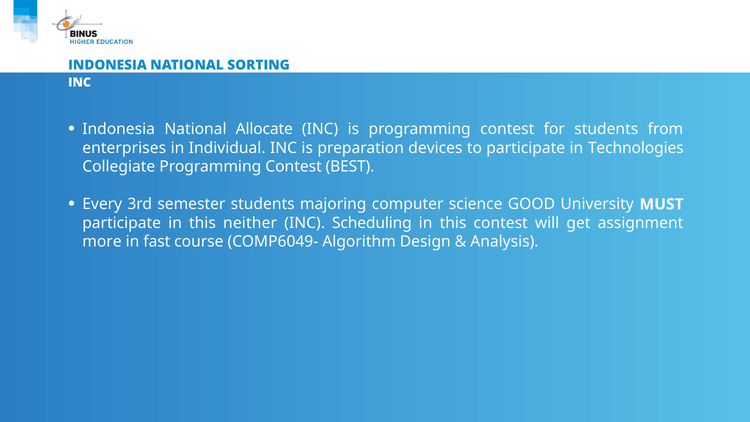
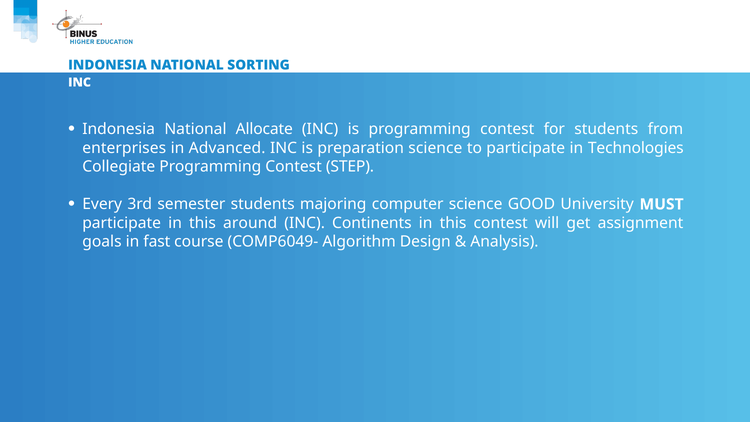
Individual: Individual -> Advanced (227, 148)
preparation devices: devices -> science (435, 148)
BEST: BEST -> STEP (350, 167)
neither: neither -> around (250, 223)
Scheduling: Scheduling -> Continents (372, 223)
more: more -> goals (102, 242)
